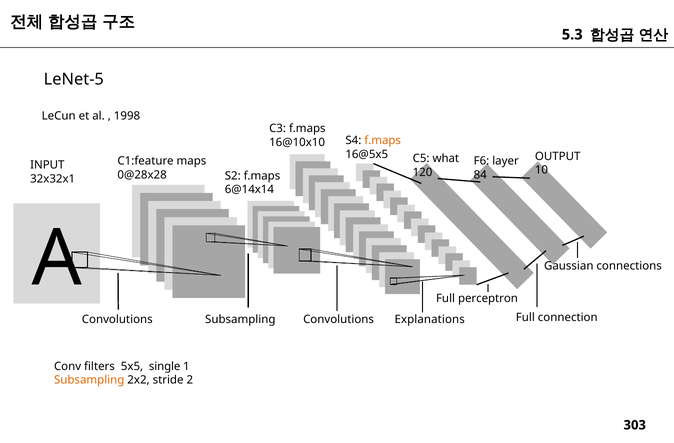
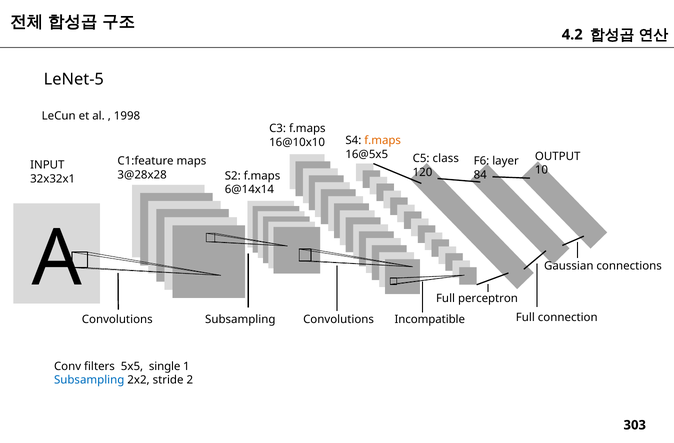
5.3: 5.3 -> 4.2 (572, 35)
what: what -> class (446, 159)
0@28x28: 0@28x28 -> 3@28x28 (142, 175)
Explanations: Explanations -> Incompatible (430, 319)
Subsampling colour: orange -> blue (89, 380)
